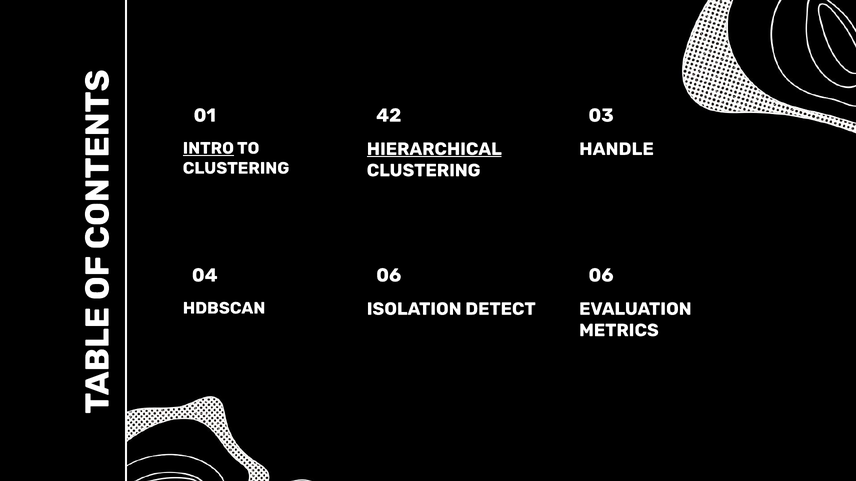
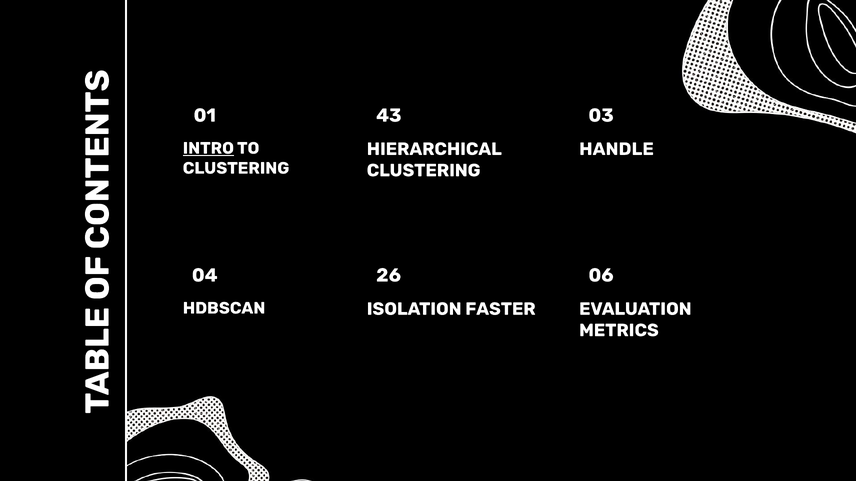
42: 42 -> 43 (389, 116)
HIERARCHICAL underline: present -> none (434, 149)
04 06: 06 -> 26 (389, 276)
DETECT: DETECT -> FASTER (500, 309)
